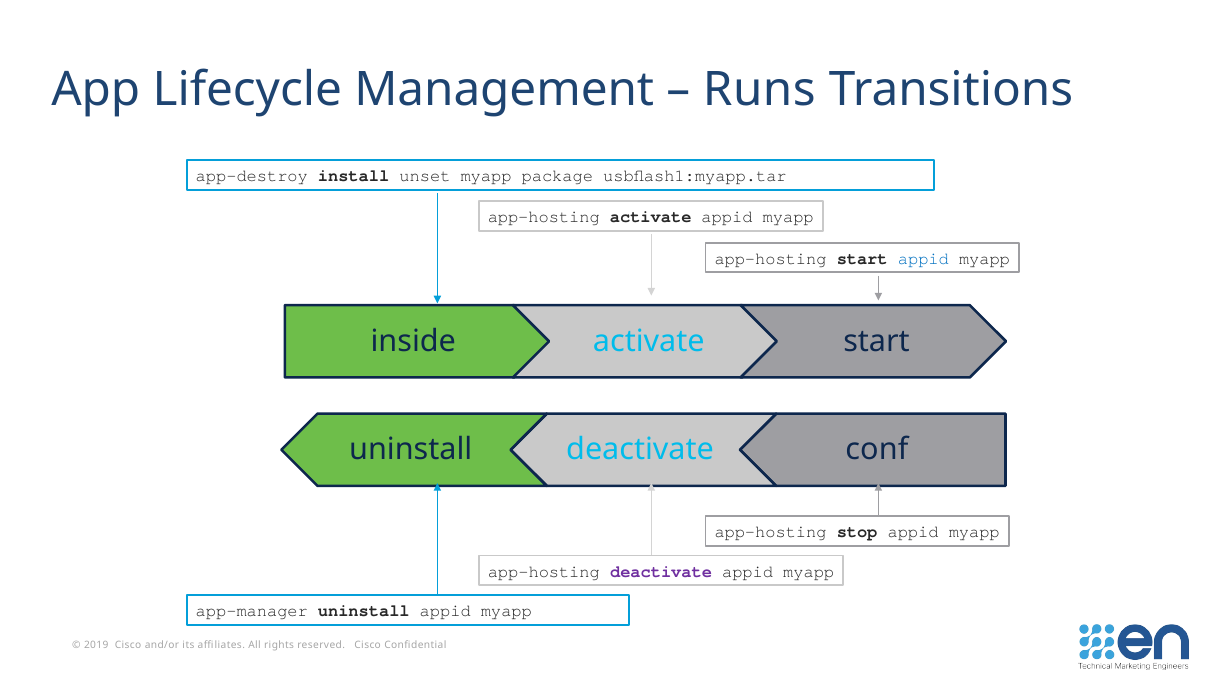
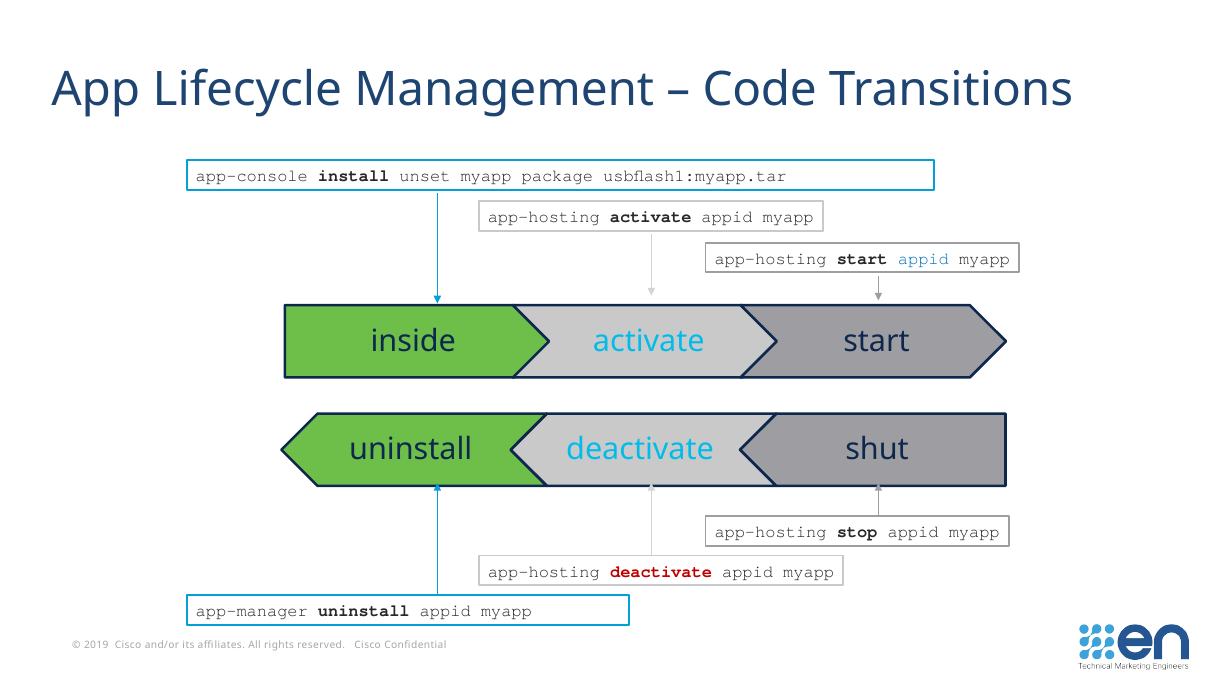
Runs: Runs -> Code (760, 90)
app-destroy: app-destroy -> app-console (252, 176)
conf: conf -> shut (877, 450)
deactivate colour: purple -> red (661, 572)
